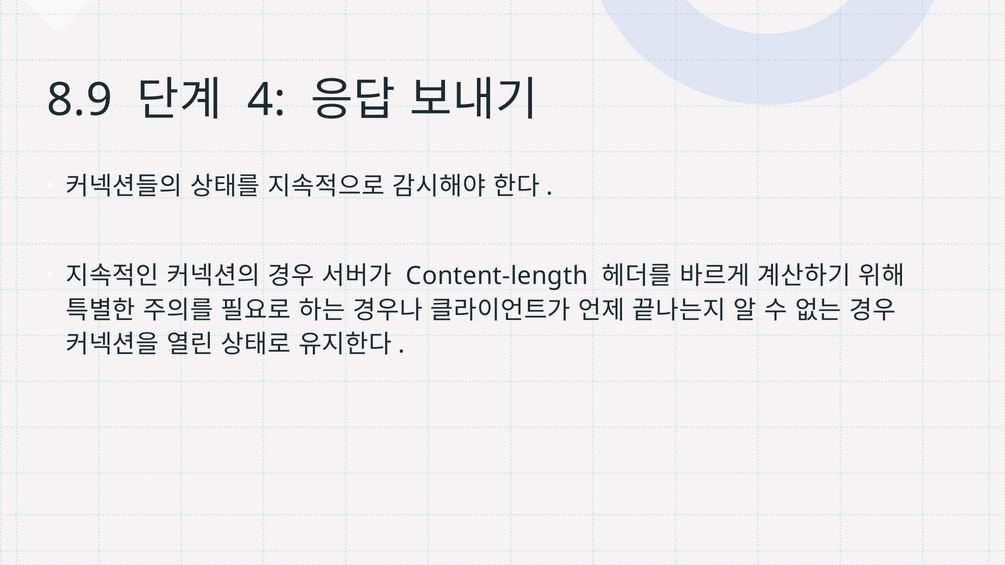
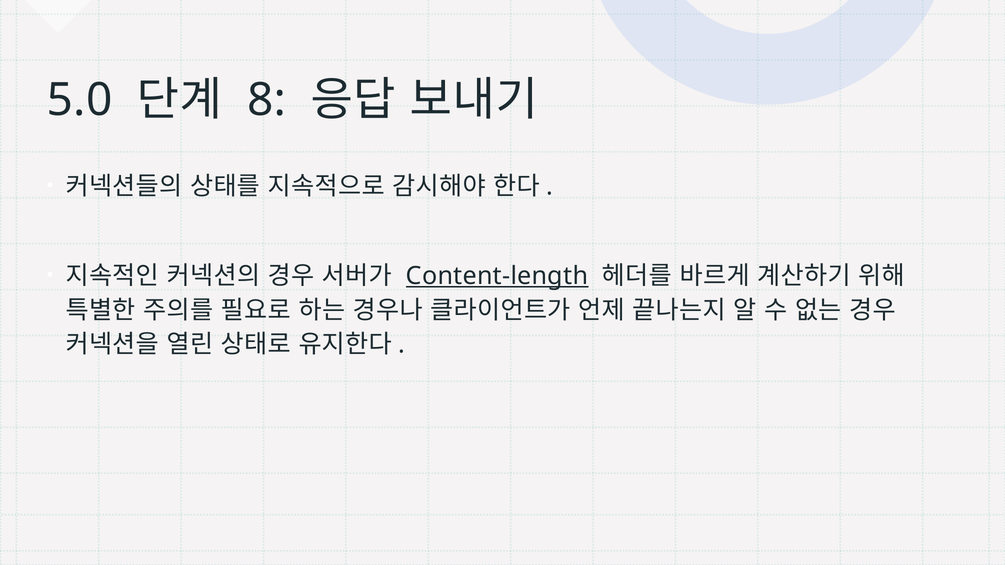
8.9: 8.9 -> 5.0 (80, 100)
4: 4 -> 8 (267, 100)
Content-length underline: none -> present (497, 276)
